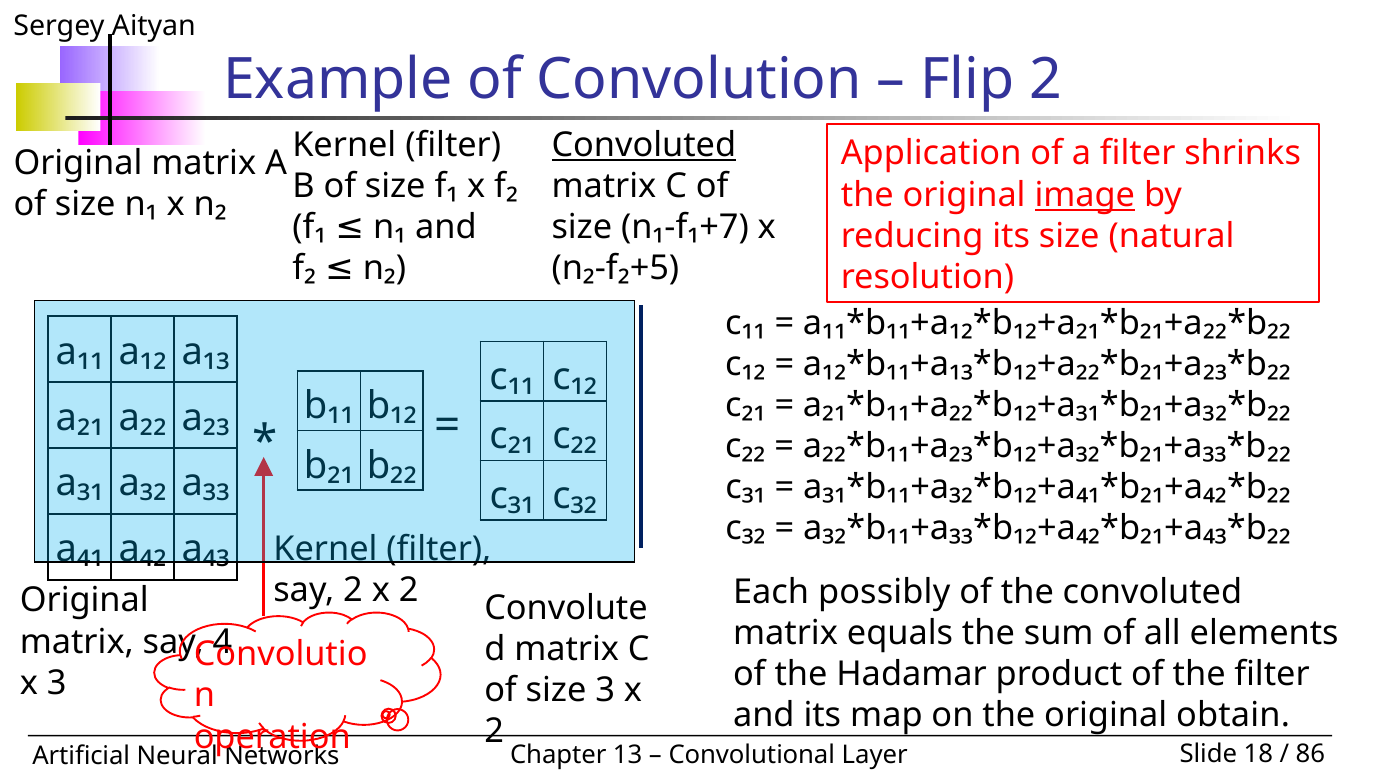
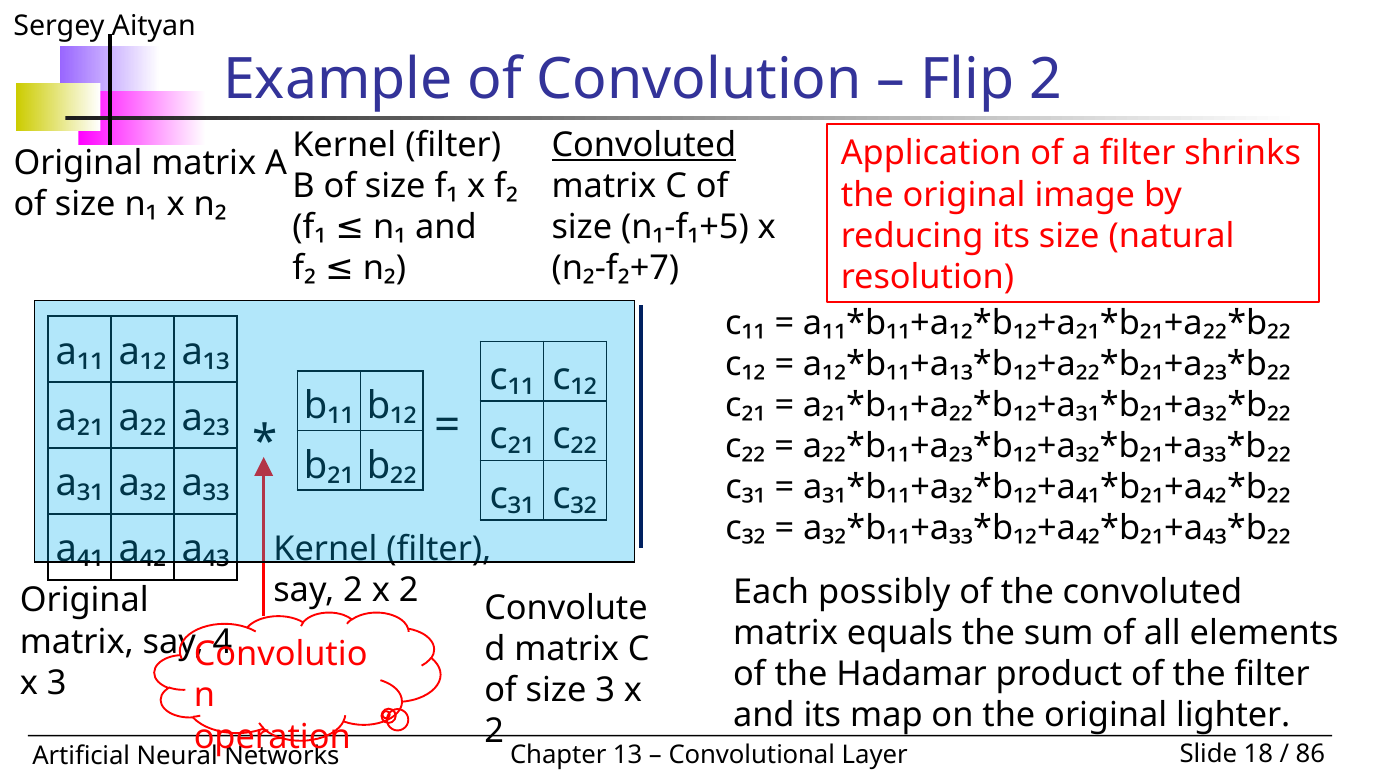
image underline: present -> none (1085, 195)
n₁-f₁+7: n₁-f₁+7 -> n₁-f₁+5 (685, 227)
n₂-f₂+5: n₂-f₂+5 -> n₂-f₂+7 (615, 269)
obtain: obtain -> lighter (1233, 716)
